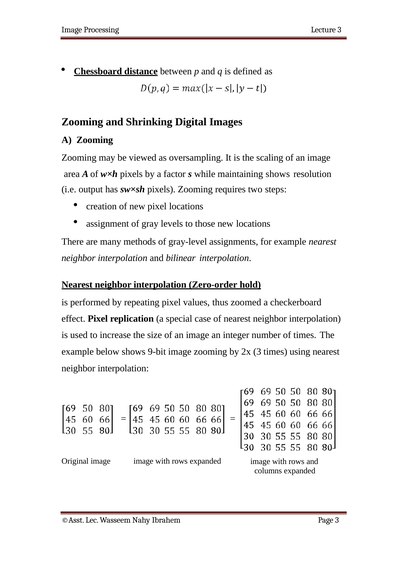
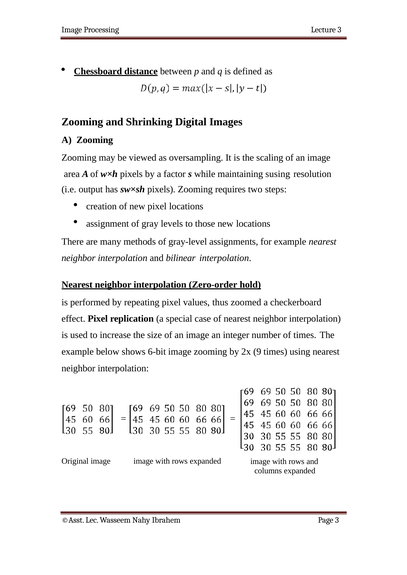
maintaining shows: shows -> susing (278, 174)
9-bit: 9-bit -> 6-bit (157, 352)
2x 3: 3 -> 9 (257, 352)
